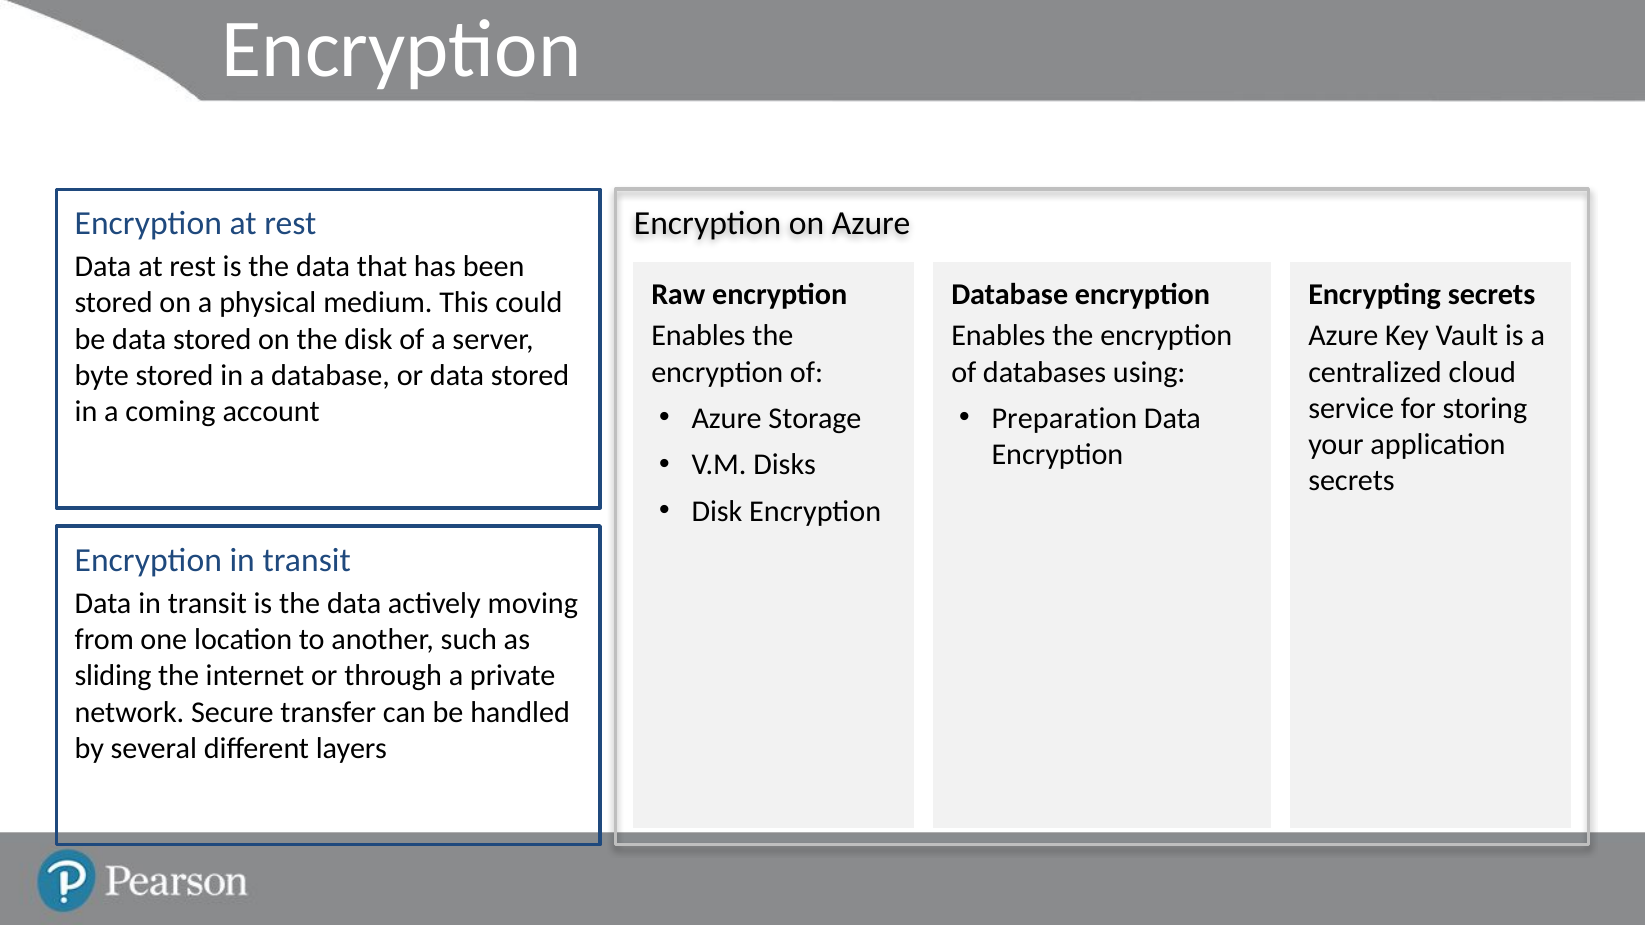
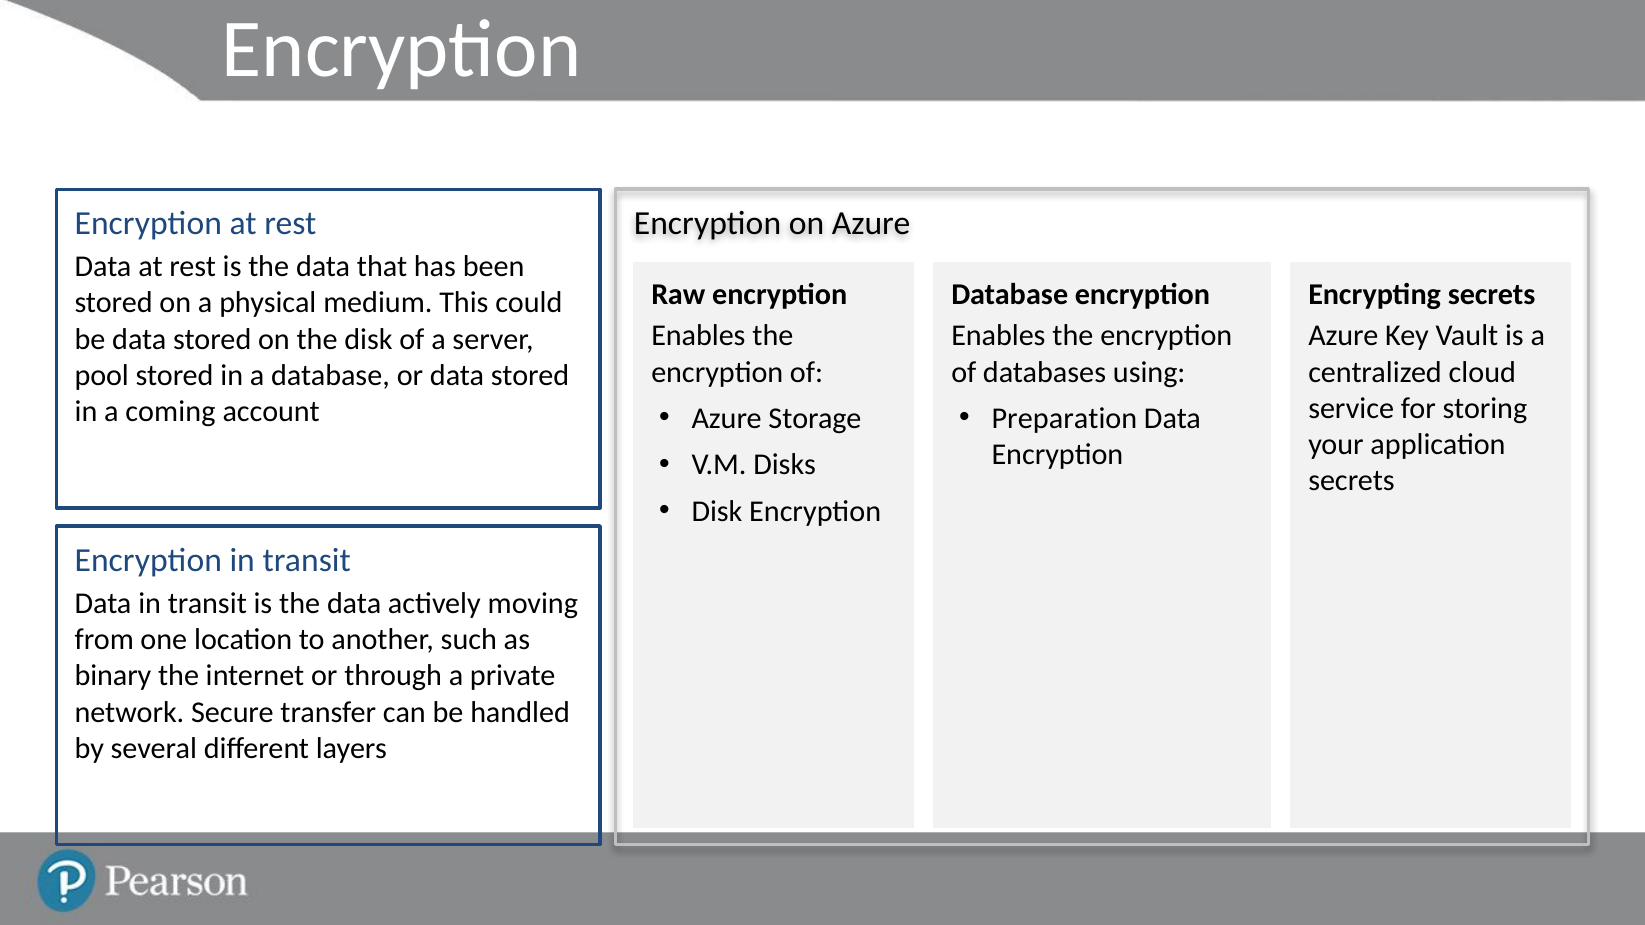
byte: byte -> pool (102, 375)
sliding: sliding -> binary (113, 676)
